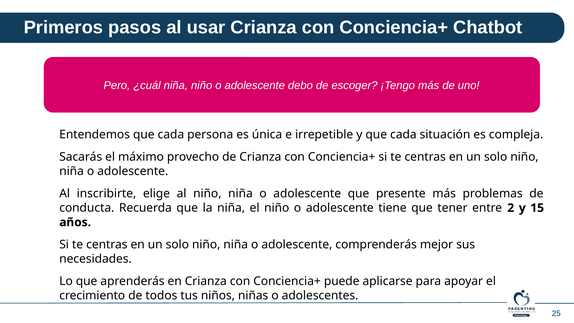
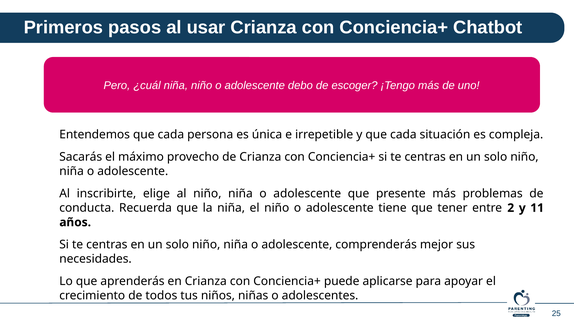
15: 15 -> 11 (537, 208)
